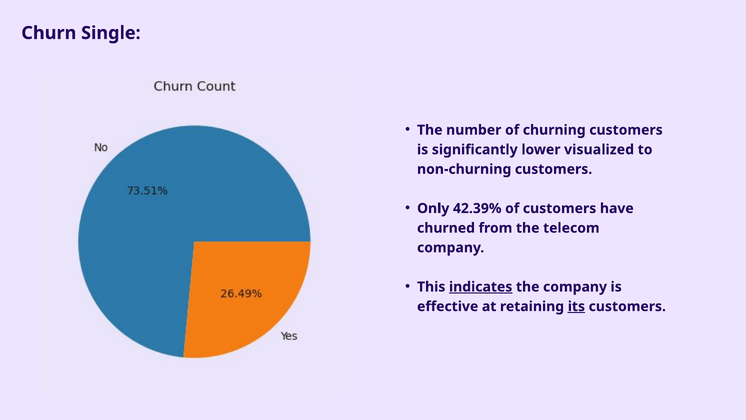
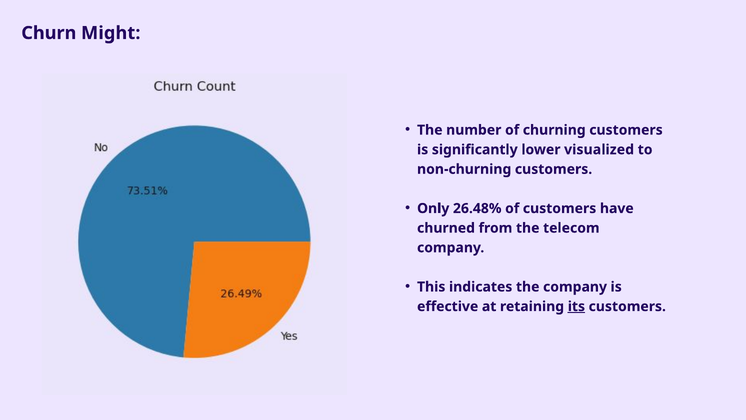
Single: Single -> Might (111, 33)
42.39%: 42.39% -> 26.48% (477, 208)
indicates underline: present -> none (481, 287)
